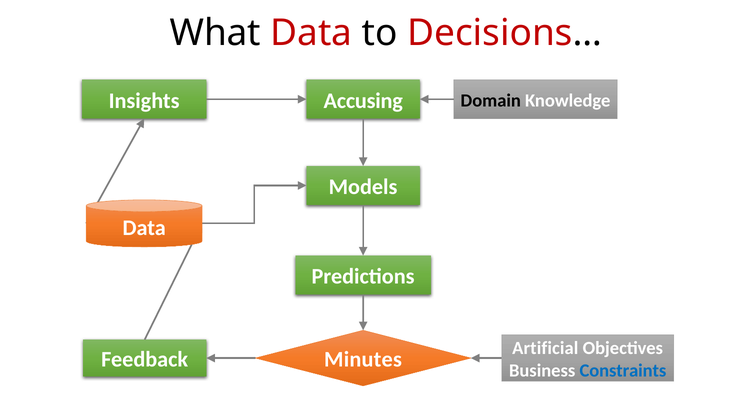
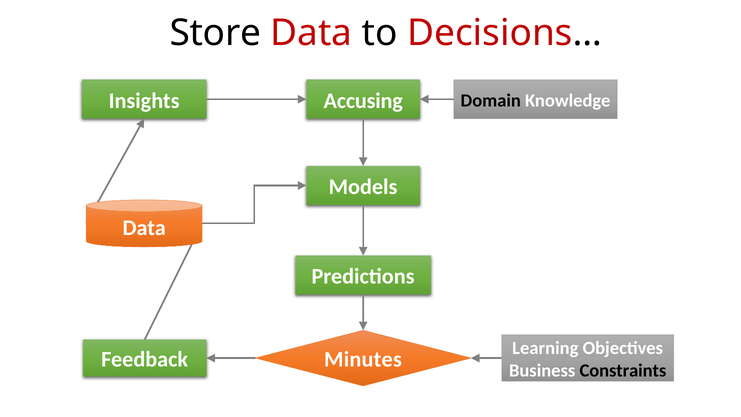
What: What -> Store (215, 33)
Artificial: Artificial -> Learning (545, 348)
Constraints colour: blue -> black (623, 370)
